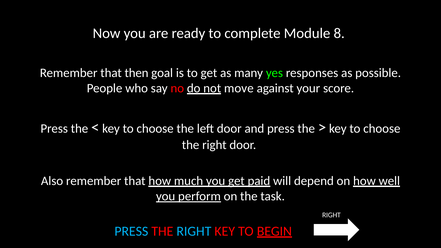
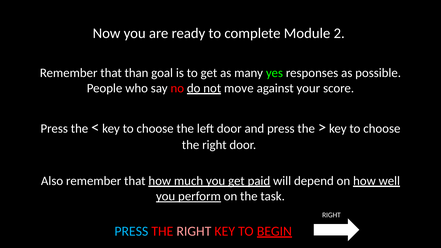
8: 8 -> 2 (339, 33)
then: then -> than (137, 73)
RIGHT colour: light blue -> pink (194, 231)
